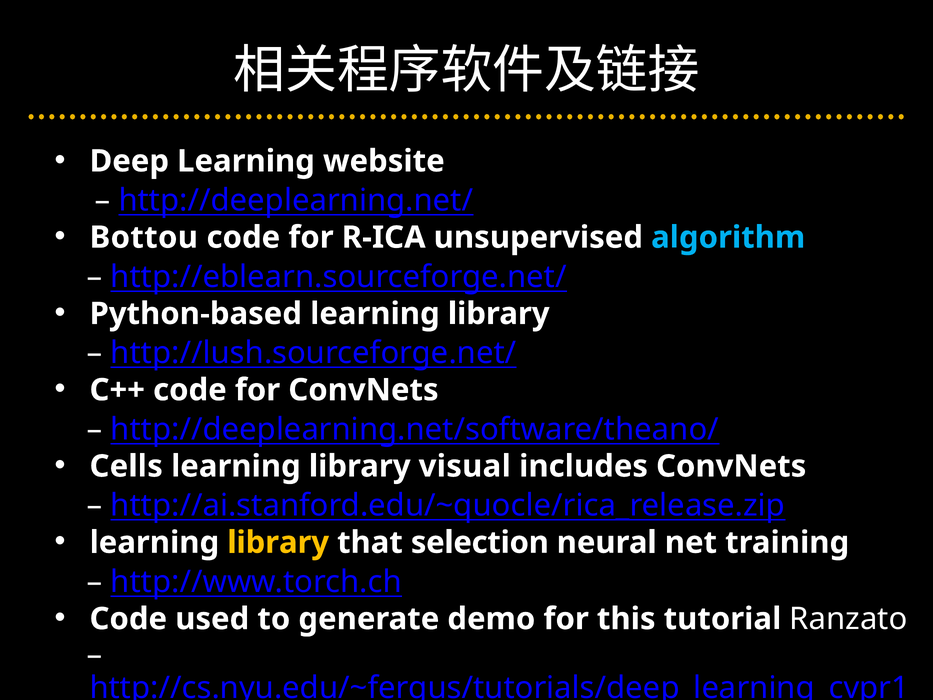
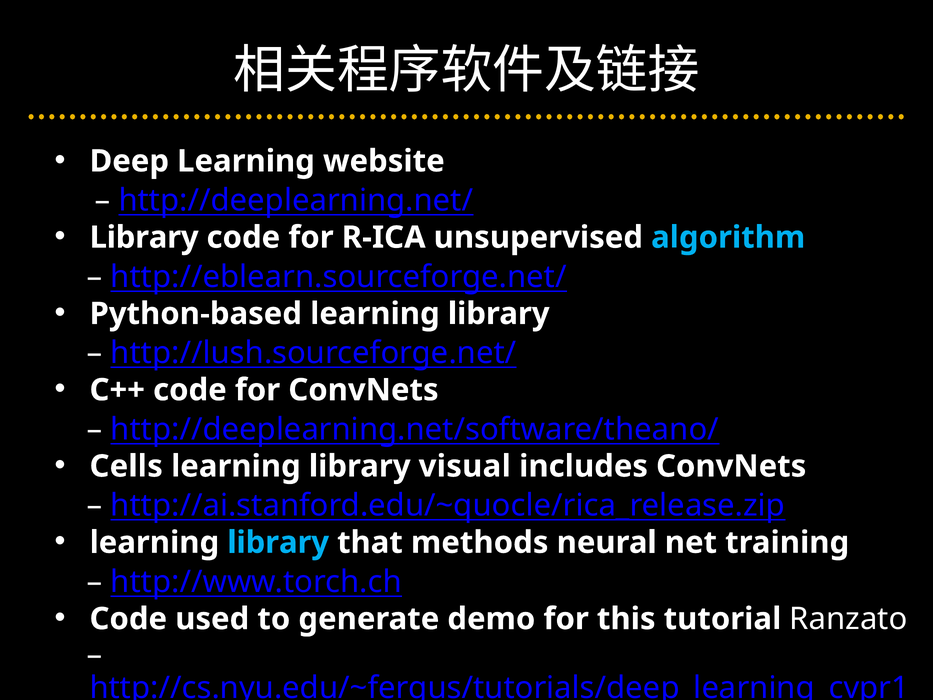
Bottou: Bottou -> Library (144, 237)
library colour: yellow -> light blue (278, 542)
selection: selection -> methods (480, 542)
